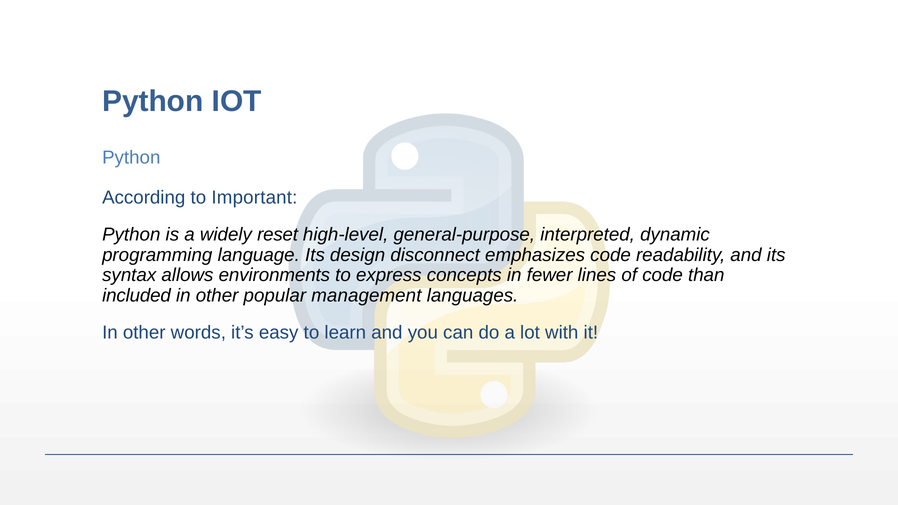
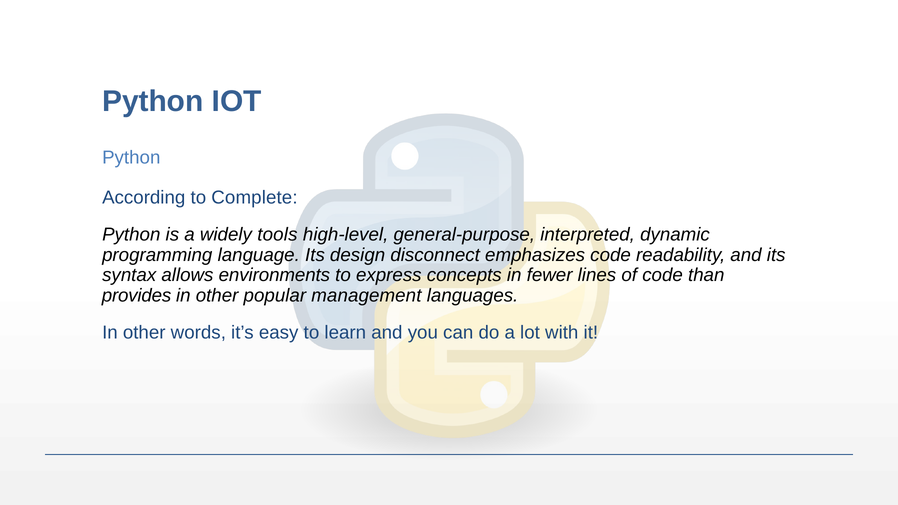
Important: Important -> Complete (254, 198)
reset: reset -> tools (277, 235)
included: included -> provides (137, 296)
